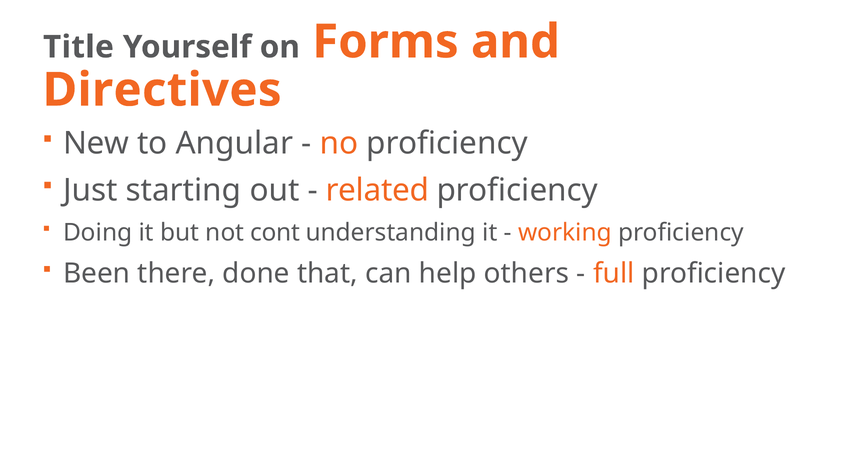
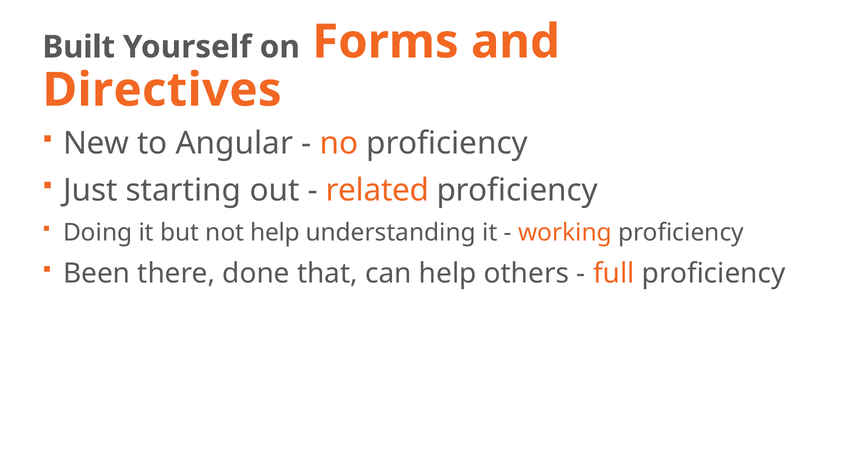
Title: Title -> Built (79, 47)
not cont: cont -> help (275, 233)
